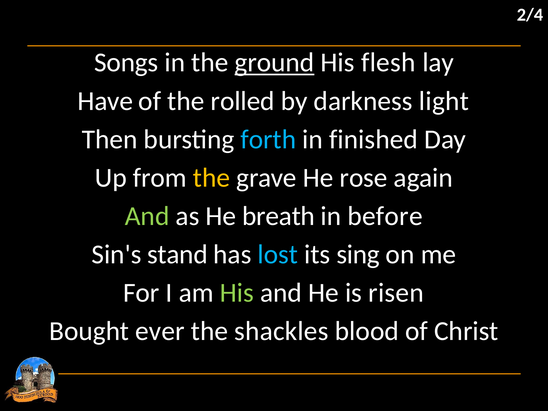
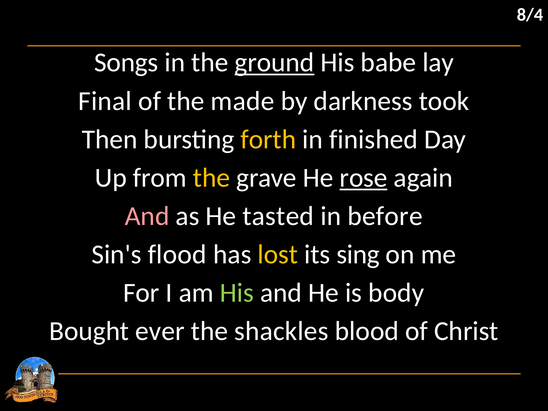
2/4: 2/4 -> 8/4 (530, 15)
flesh: flesh -> babe (388, 63)
Have: Have -> Final (105, 101)
rolled: rolled -> made (243, 101)
light: light -> took (444, 101)
forth colour: light blue -> yellow (268, 139)
rose underline: none -> present (364, 178)
And colour: light green -> pink (147, 216)
breath: breath -> tasted (278, 216)
stand: stand -> flood (177, 254)
lost colour: light blue -> yellow (278, 254)
risen: risen -> body (396, 293)
